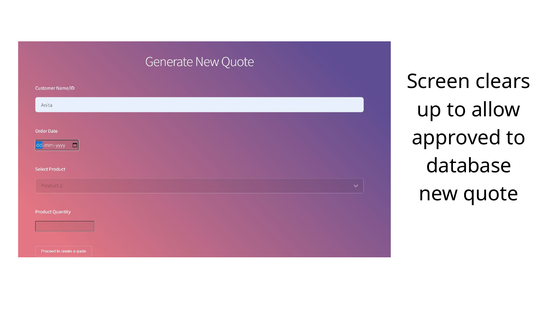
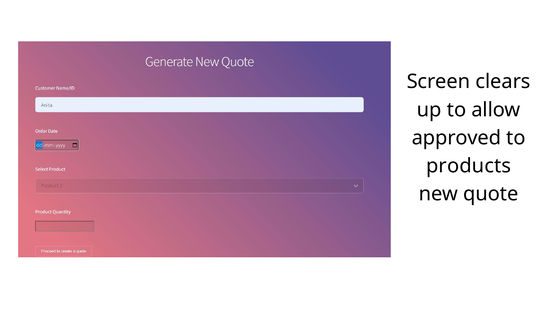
database: database -> products (469, 166)
